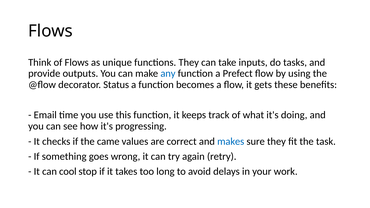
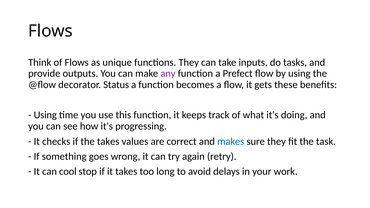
any colour: blue -> purple (168, 74)
Email: Email -> Using (45, 115)
the came: came -> takes (108, 141)
